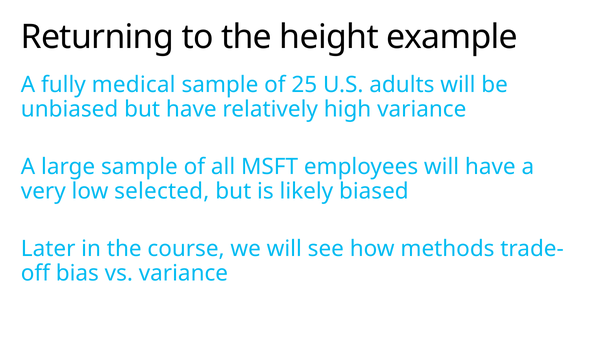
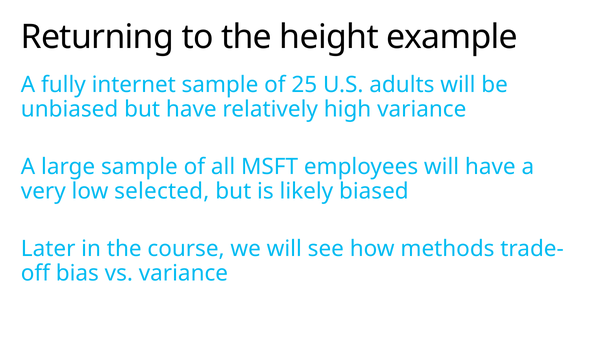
medical: medical -> internet (134, 85)
